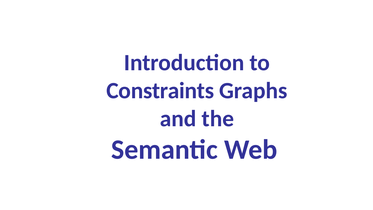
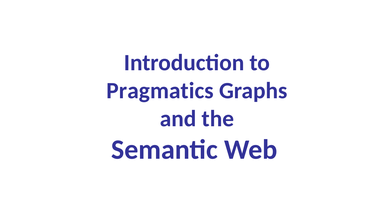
Constraints: Constraints -> Pragmatics (160, 91)
